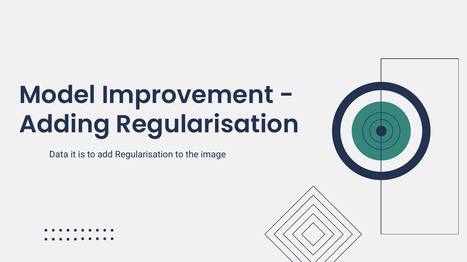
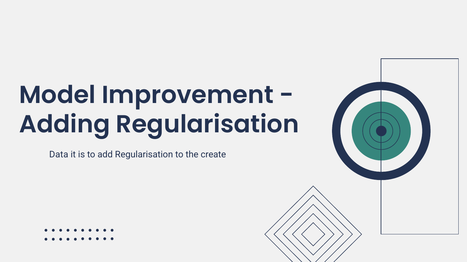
image: image -> create (213, 155)
